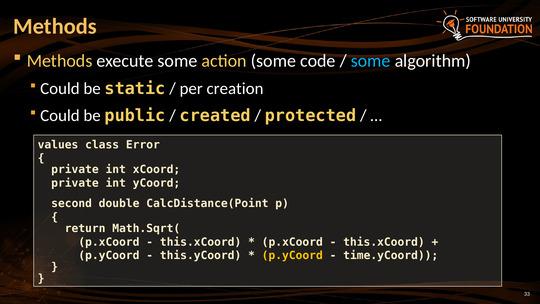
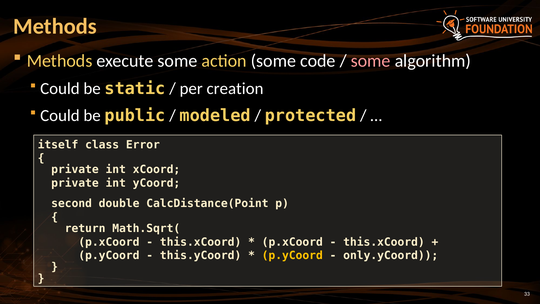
some colour: light blue -> pink (371, 61)
created: created -> modeled (215, 116)
values: values -> itself (58, 145)
time.yCoord: time.yCoord -> only.yCoord (391, 255)
